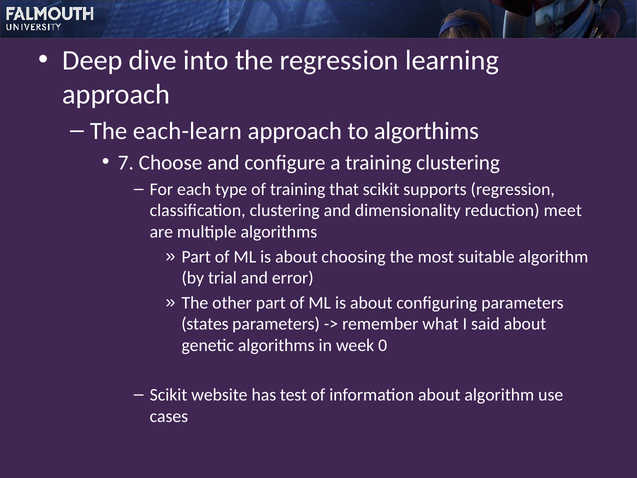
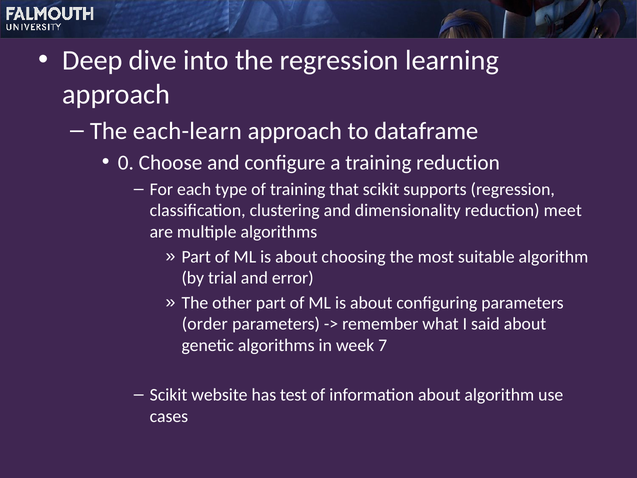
algorthims: algorthims -> dataframe (426, 131)
7: 7 -> 0 (126, 163)
training clustering: clustering -> reduction (458, 163)
states: states -> order (205, 324)
0: 0 -> 7 (383, 345)
